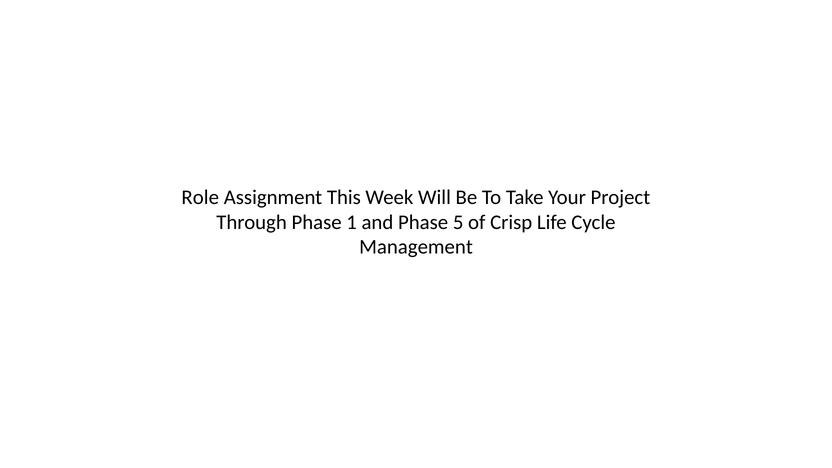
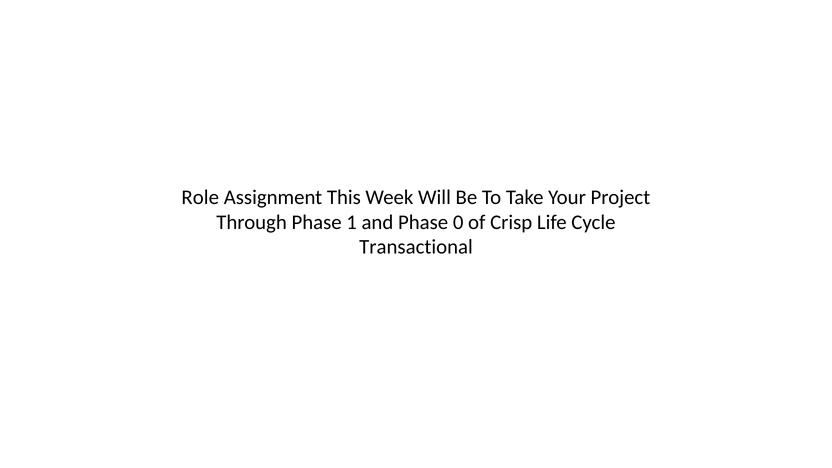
5: 5 -> 0 (458, 222)
Management: Management -> Transactional (416, 247)
